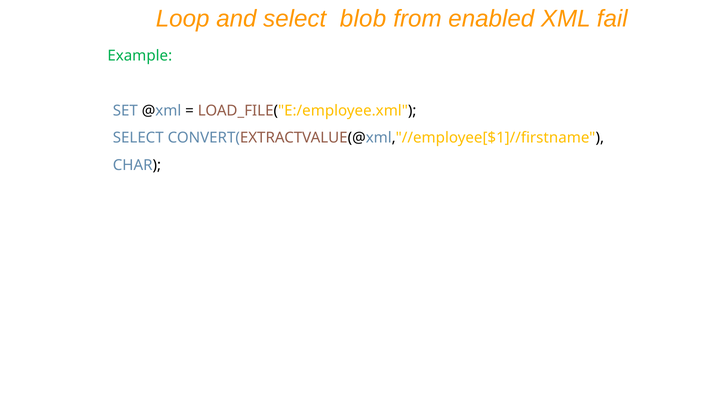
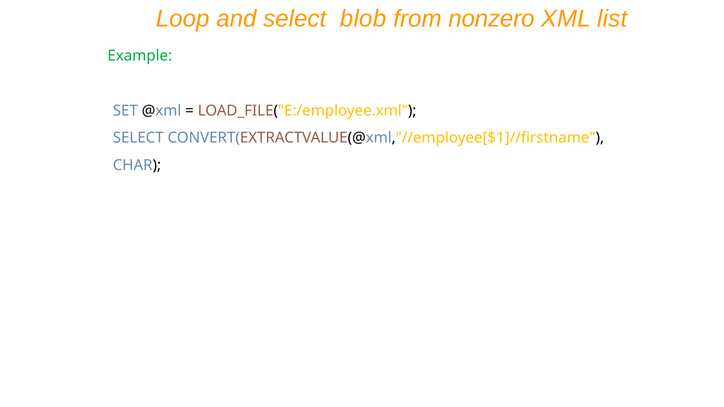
enabled: enabled -> nonzero (491, 19)
fail: fail -> list (612, 19)
